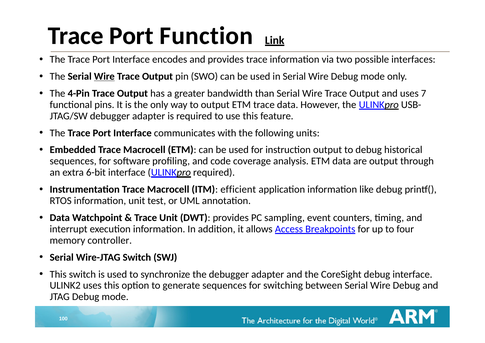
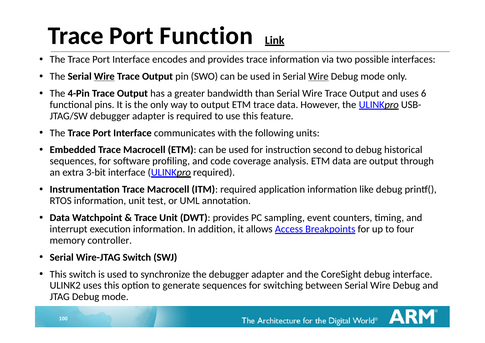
Wire underline: none -> present (318, 76)
7: 7 -> 6 (424, 93)
instruction output: output -> second (328, 150)
6-bit: 6-bit -> 3-bit (96, 172)
ITM efficient: efficient -> required (238, 189)
